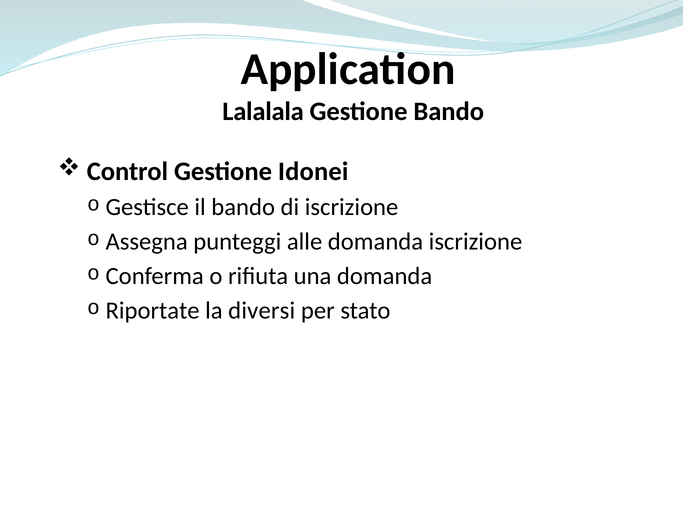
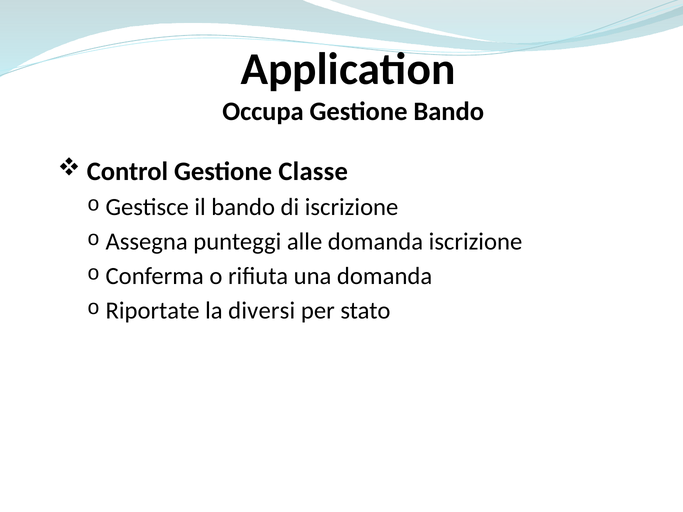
Lalalala: Lalalala -> Occupa (263, 111)
Idonei: Idonei -> Classe (313, 172)
